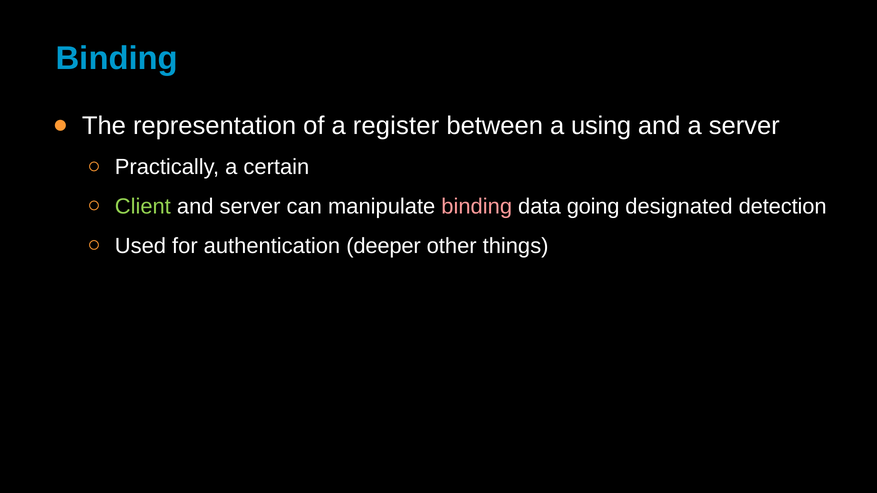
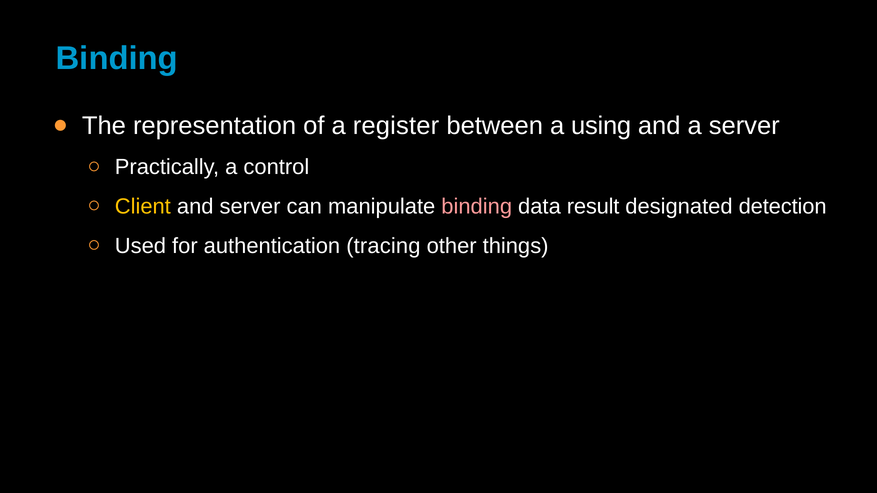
certain: certain -> control (276, 167)
Client colour: light green -> yellow (143, 207)
going: going -> result (593, 207)
deeper: deeper -> tracing (383, 246)
